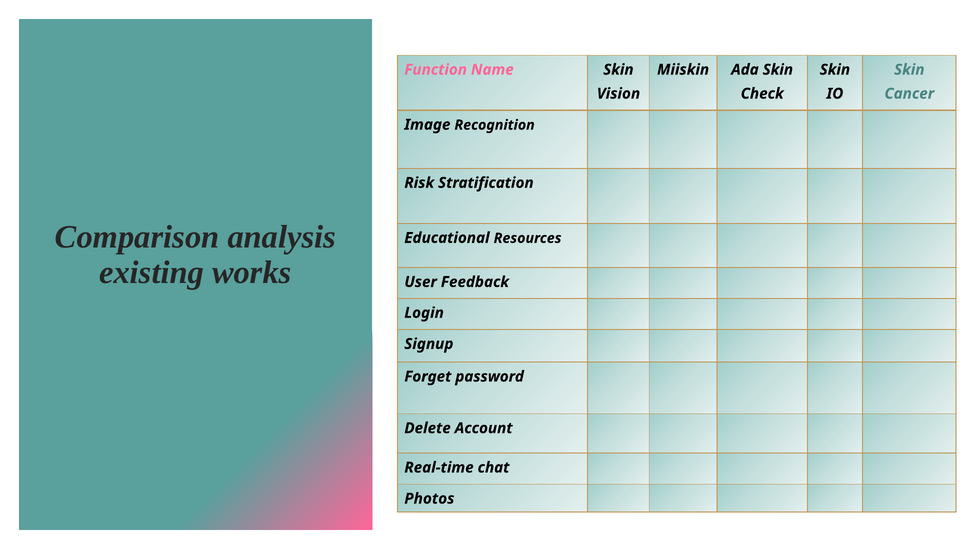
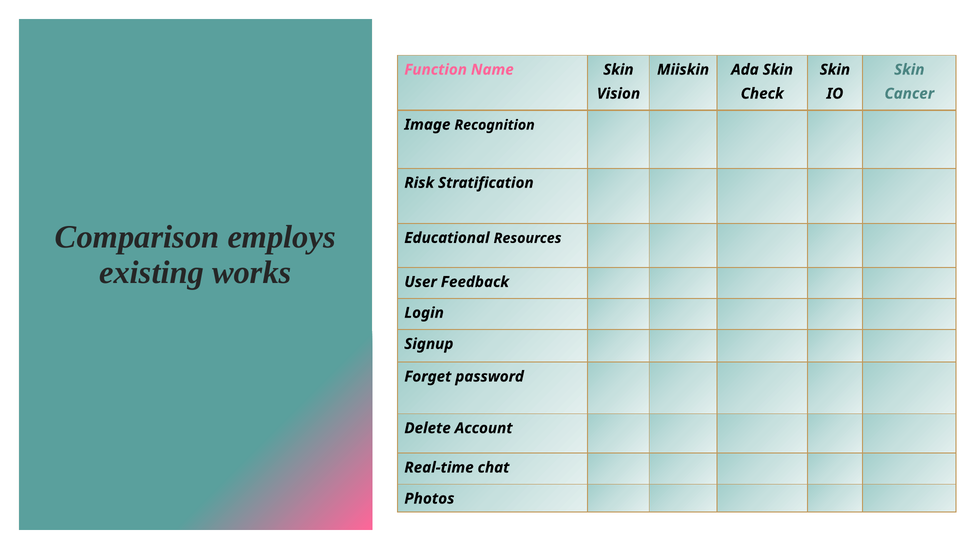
analysis: analysis -> employs (282, 237)
